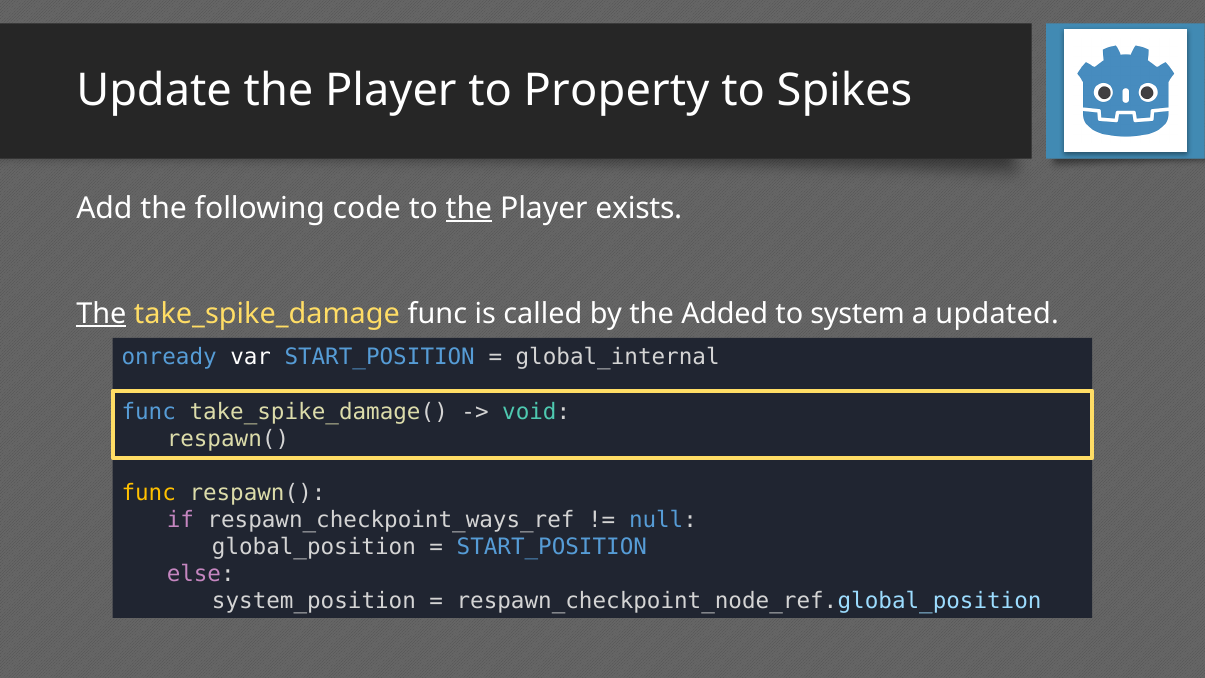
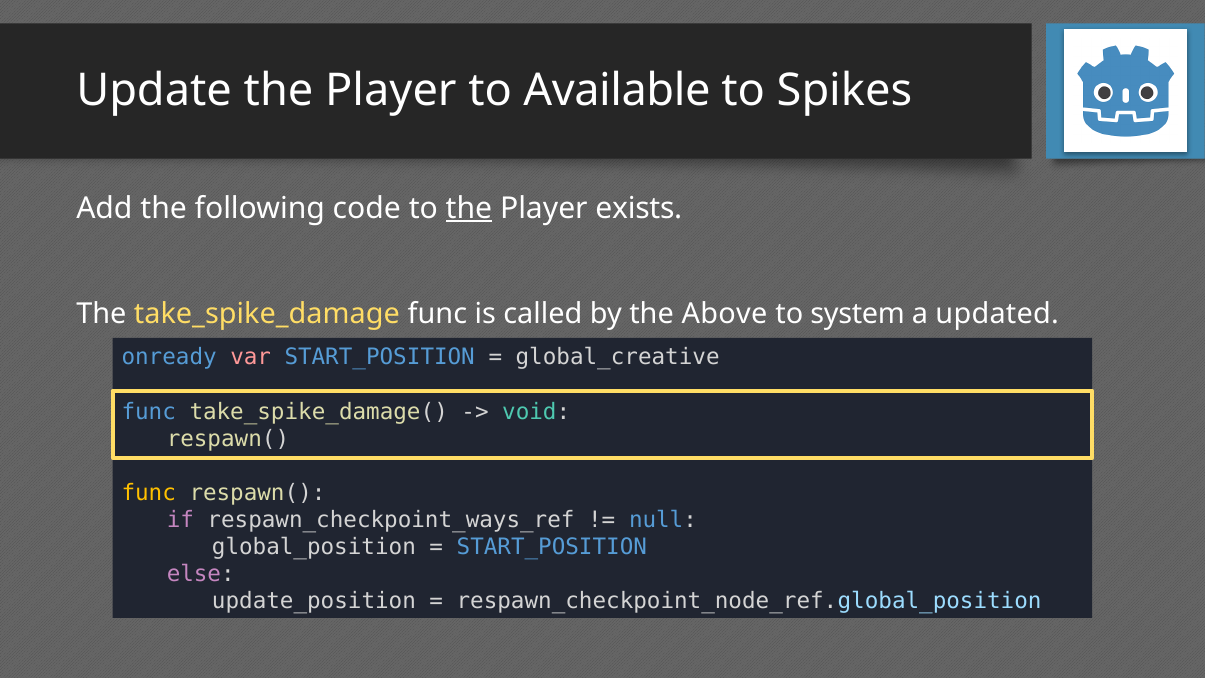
Property: Property -> Available (617, 91)
The underline: present -> none (101, 313)
Added: Added -> Above (724, 313)
var colour: white -> pink (251, 357)
global_internal: global_internal -> global_creative (618, 357)
system_position: system_position -> update_position (314, 601)
